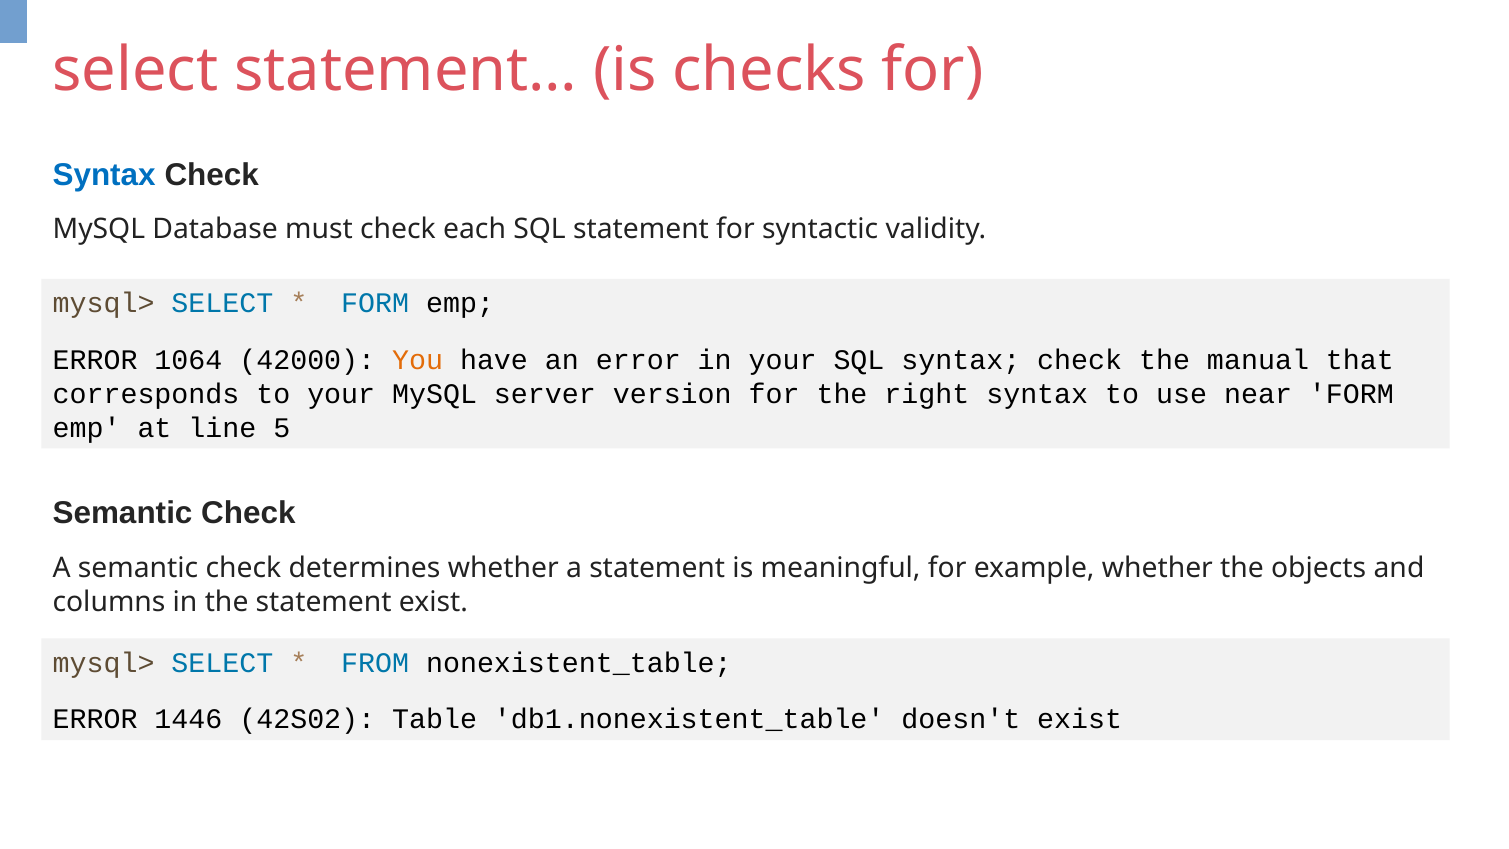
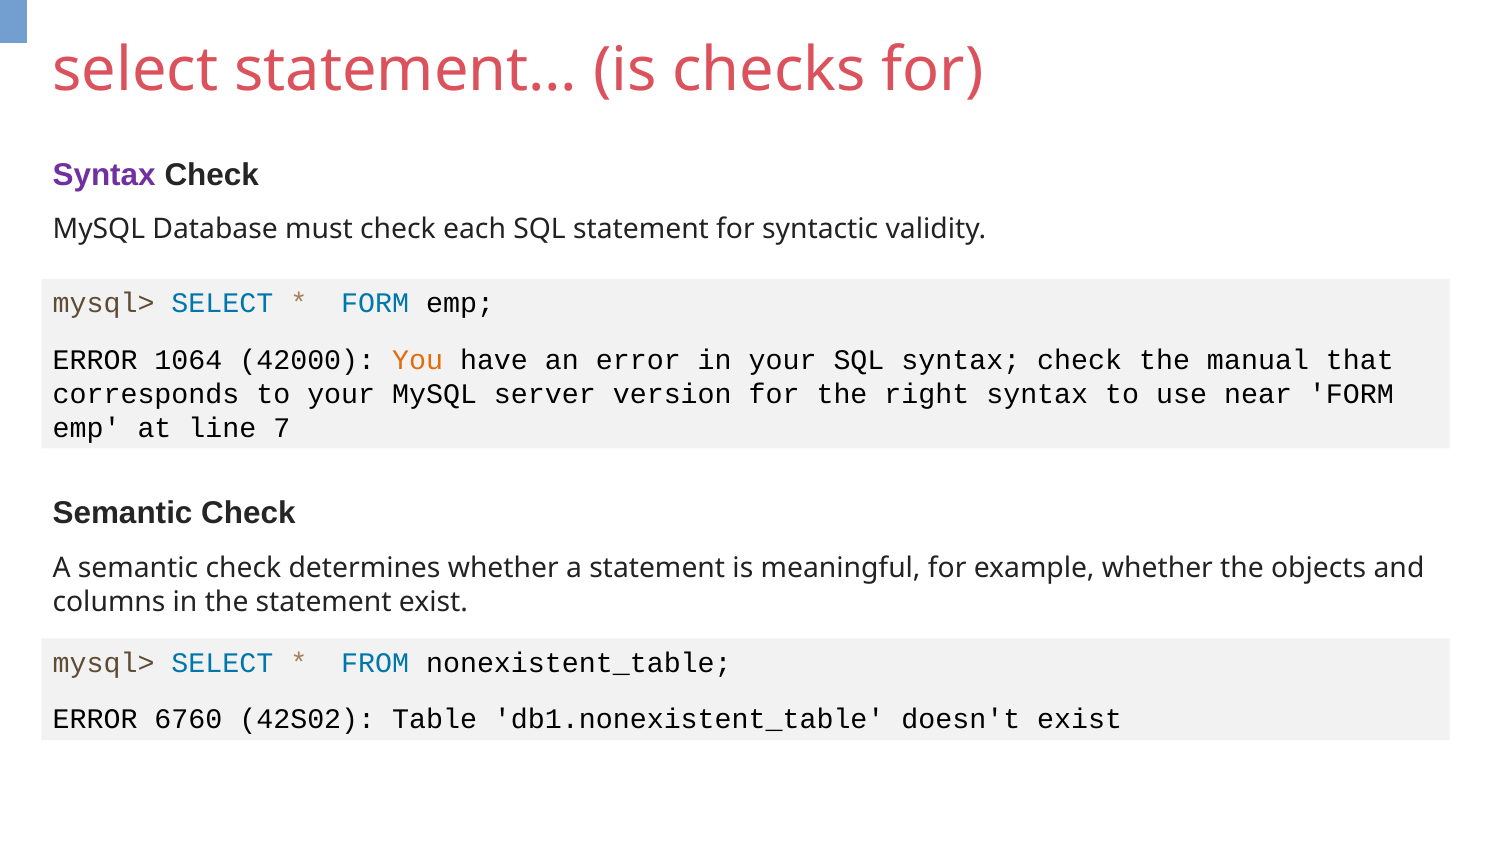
Syntax colour: blue -> purple (104, 175)
5: 5 -> 7 (282, 428)
1446: 1446 -> 6760 (188, 719)
